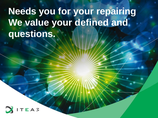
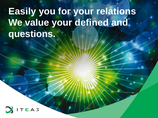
Needs: Needs -> Easily (22, 11)
repairing: repairing -> relations (116, 11)
